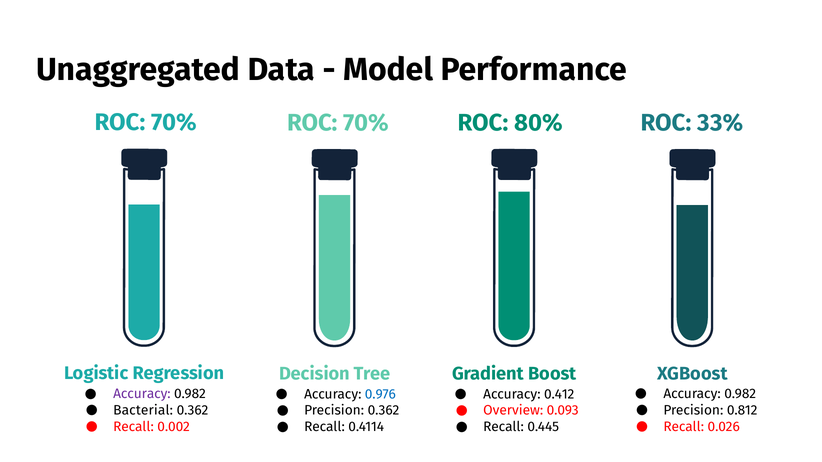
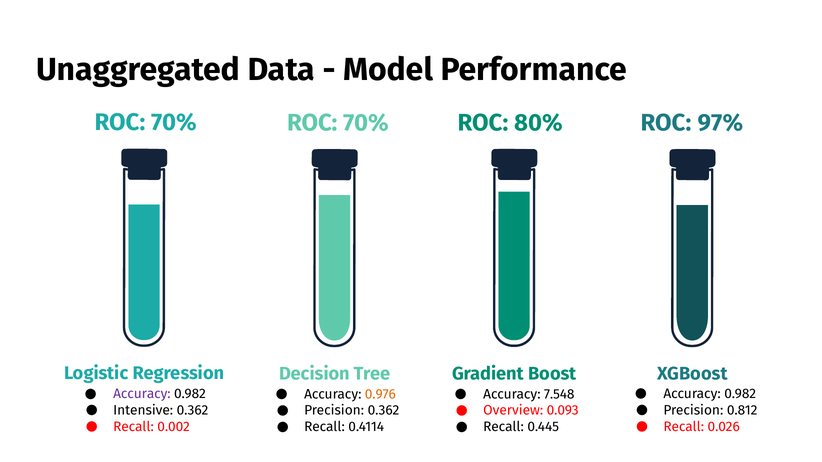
33%: 33% -> 97% (720, 123)
0.976 colour: blue -> orange (380, 394)
0.412: 0.412 -> 7.548 (559, 394)
Bacterial: Bacterial -> Intensive (143, 411)
